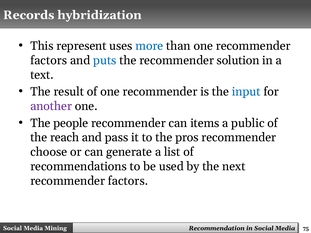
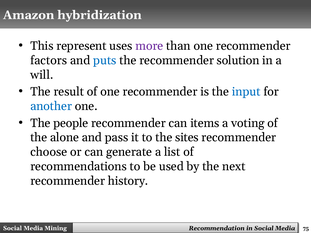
Records: Records -> Amazon (29, 15)
more colour: blue -> purple (149, 46)
text: text -> will (42, 75)
another colour: purple -> blue (51, 106)
public: public -> voting (248, 123)
reach: reach -> alone (65, 138)
pros: pros -> sites (187, 138)
factors: factors -> history (128, 181)
